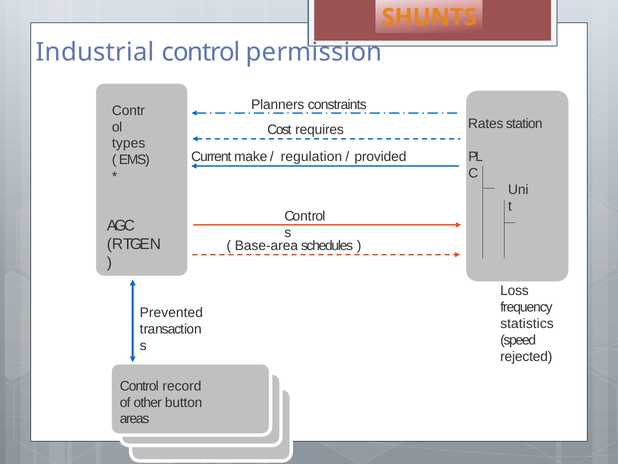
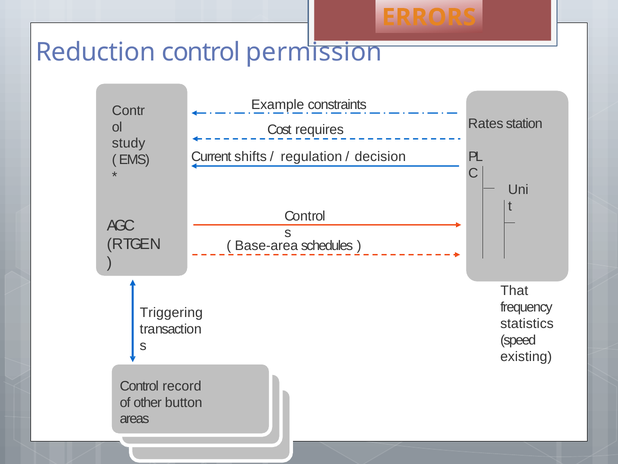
SHUNTS: SHUNTS -> ERRORS (429, 17)
Industrial: Industrial -> Reduction (96, 52)
Planners: Planners -> Example (278, 105)
types: types -> study (129, 143)
make: make -> shifts (251, 157)
provided: provided -> decision (380, 157)
Loss: Loss -> That (514, 290)
Prevented: Prevented -> Triggering (171, 312)
rejected: rejected -> existing (526, 356)
